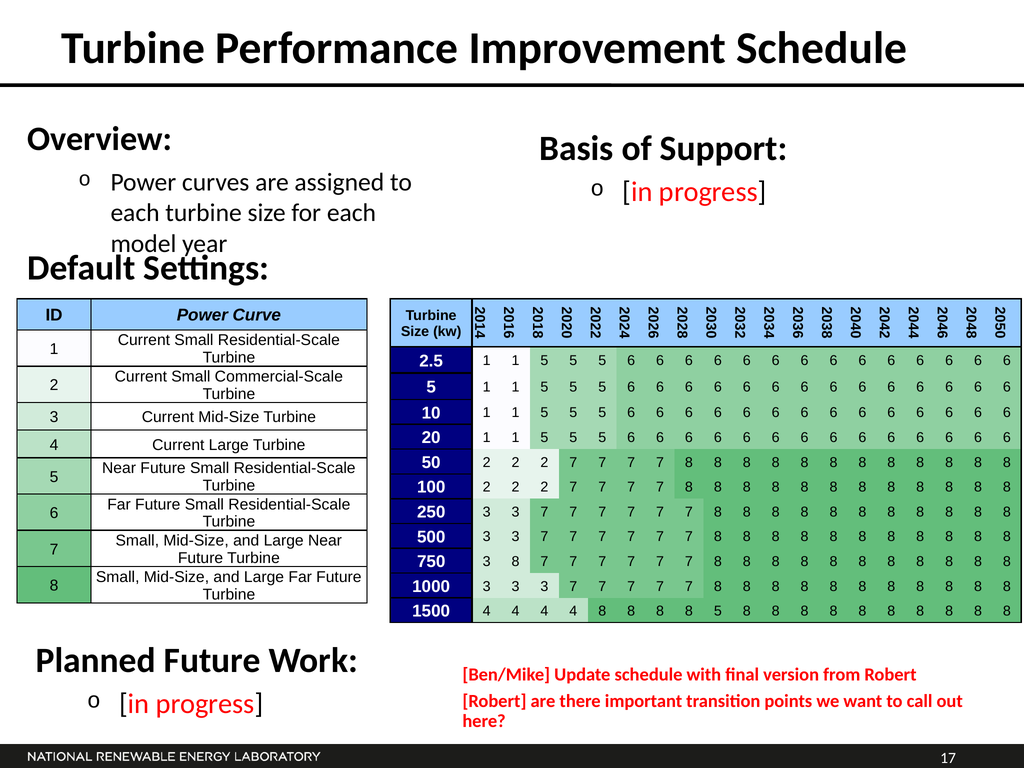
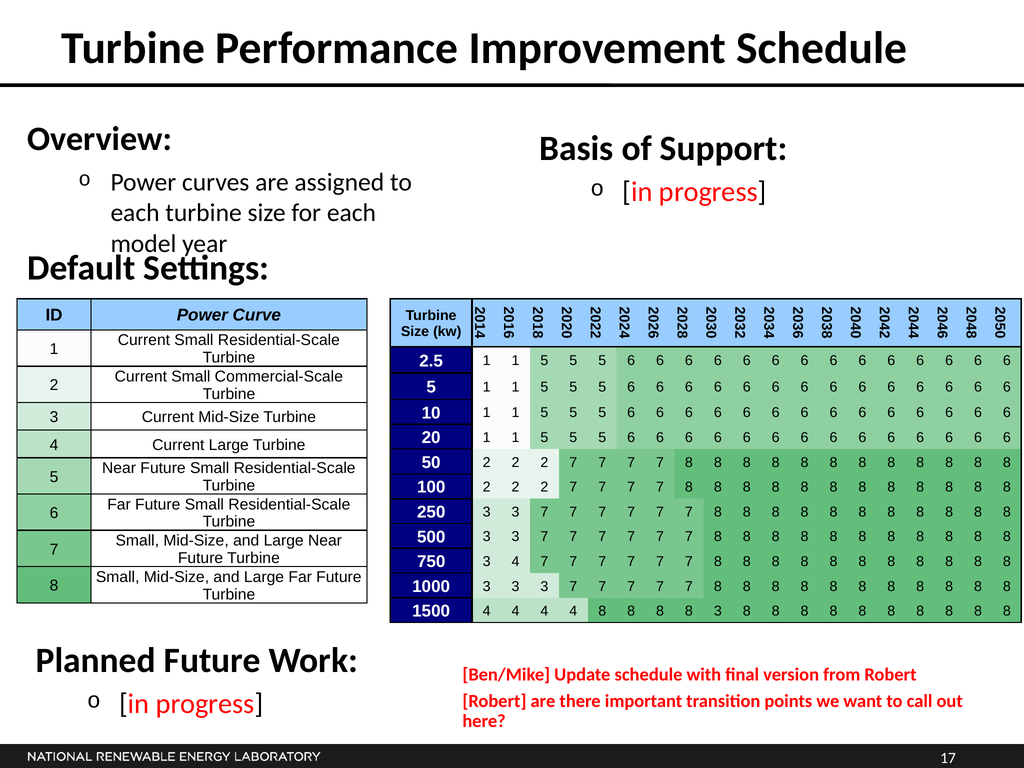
750 3 8: 8 -> 4 (516, 562)
8 5: 5 -> 3 (718, 611)
